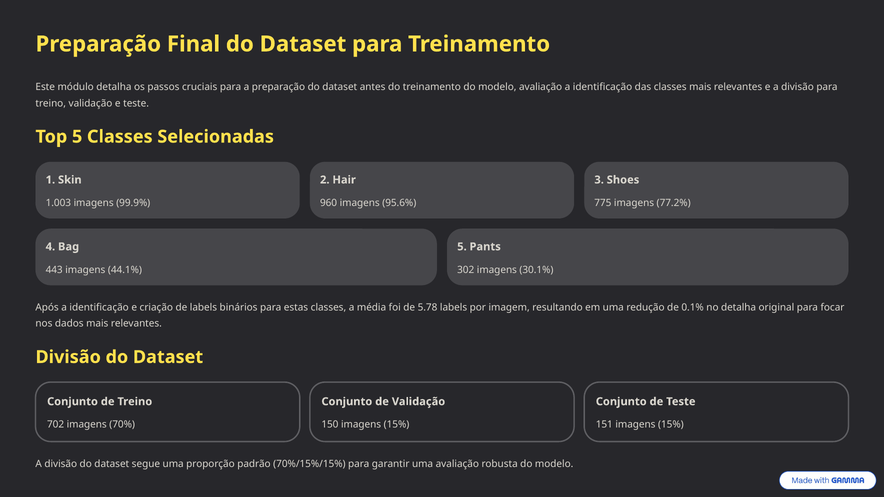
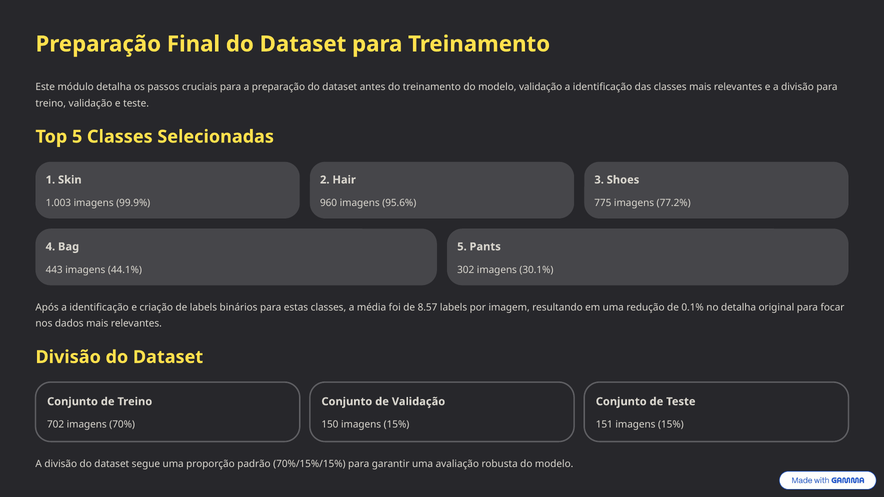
modelo avaliação: avaliação -> validação (541, 87)
5.78: 5.78 -> 8.57 (428, 308)
